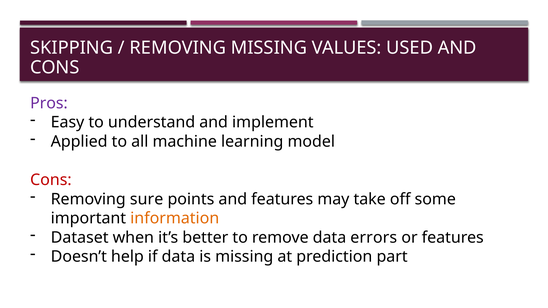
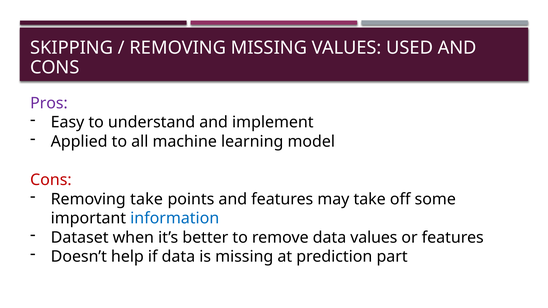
Removing sure: sure -> take (147, 199)
information colour: orange -> blue (175, 218)
data errors: errors -> values (374, 238)
